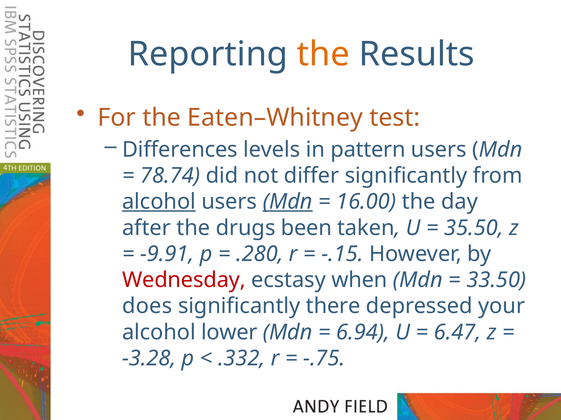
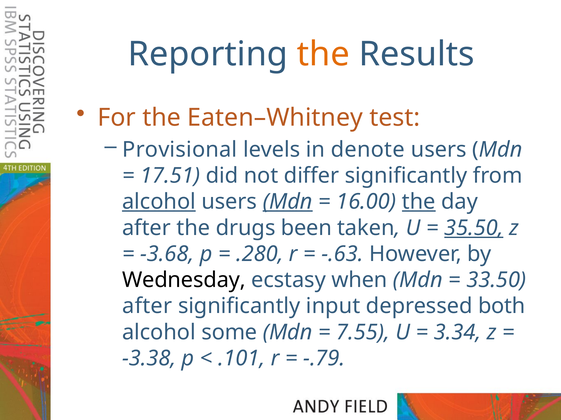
Differences: Differences -> Provisional (180, 150)
pattern: pattern -> denote (368, 150)
78.74: 78.74 -> 17.51 (170, 176)
the underline: none -> present (419, 202)
35.50 underline: none -> present (474, 228)
−9.91: −9.91 -> −3.68 (167, 254)
−.15: −.15 -> −.63 (342, 254)
Wednesday colour: red -> black (184, 281)
does: does -> after (147, 307)
there: there -> input (333, 307)
your: your -> both (502, 307)
lower: lower -> some (229, 333)
6.94: 6.94 -> 7.55 (363, 333)
6.47: 6.47 -> 3.34 (458, 333)
−3.28: −3.28 -> −3.38 (149, 359)
.332: .332 -> .101 (242, 359)
−.75: −.75 -> −.79 (324, 359)
